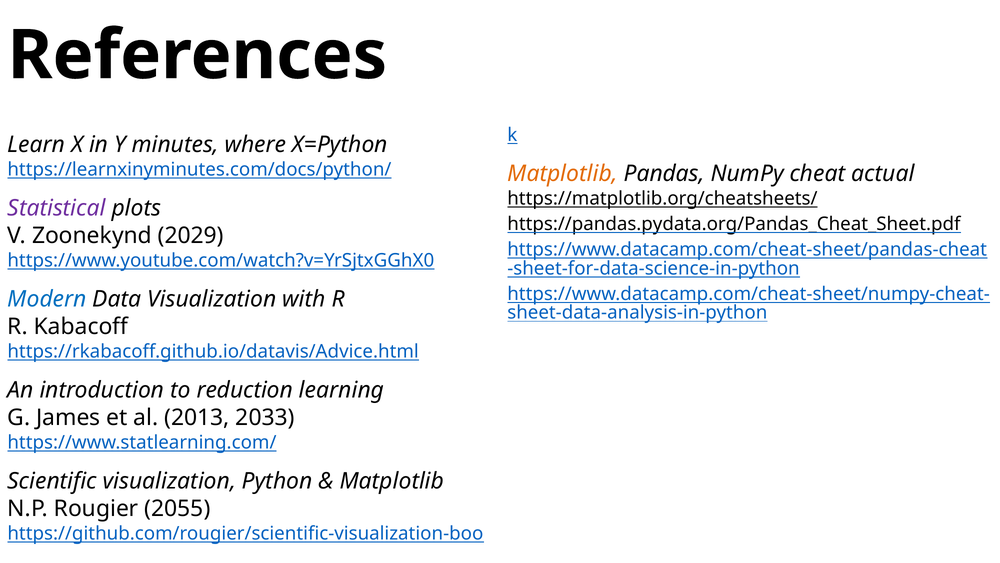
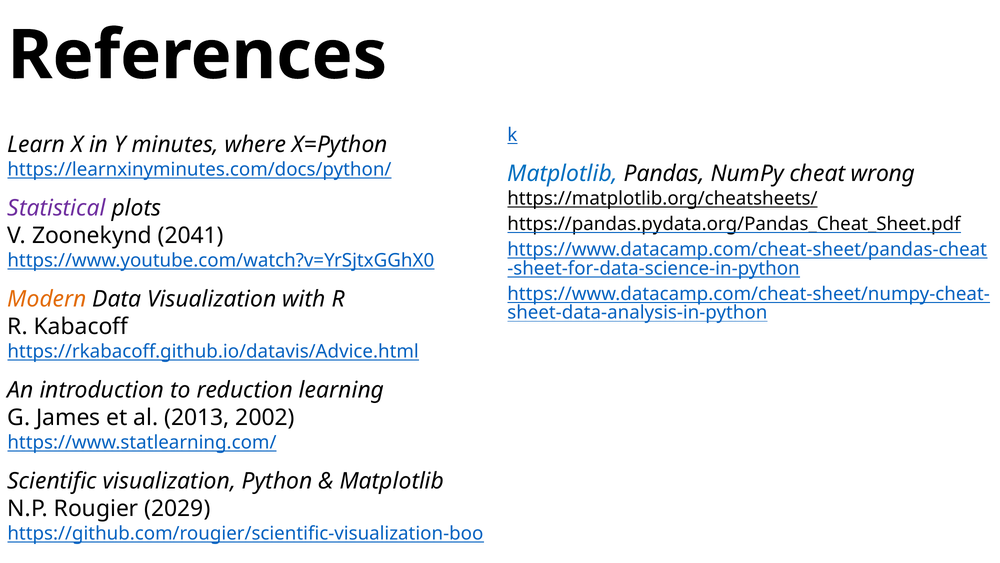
Matplotlib colour: orange -> blue (562, 174)
actual: actual -> wrong (883, 174)
2029: 2029 -> 2041 (191, 235)
Modern colour: blue -> orange (47, 299)
2033: 2033 -> 2002 (265, 417)
2055: 2055 -> 2029 (177, 508)
